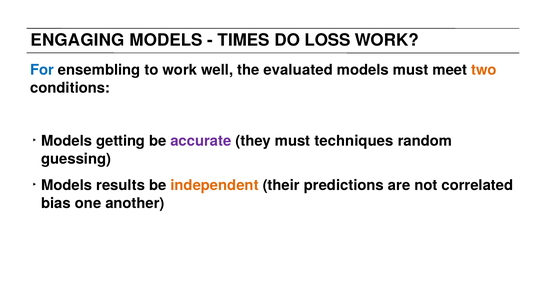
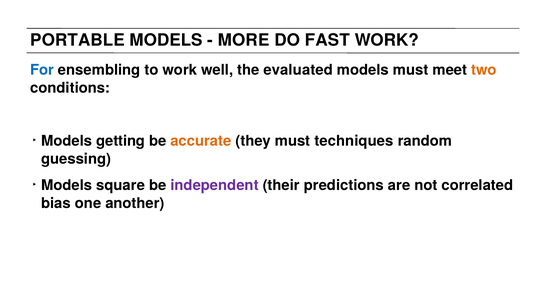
ENGAGING: ENGAGING -> PORTABLE (77, 40)
TIMES: TIMES -> MORE (244, 40)
LOSS: LOSS -> FAST (327, 40)
accurate colour: purple -> orange (201, 141)
results: results -> square (121, 186)
independent colour: orange -> purple (215, 186)
